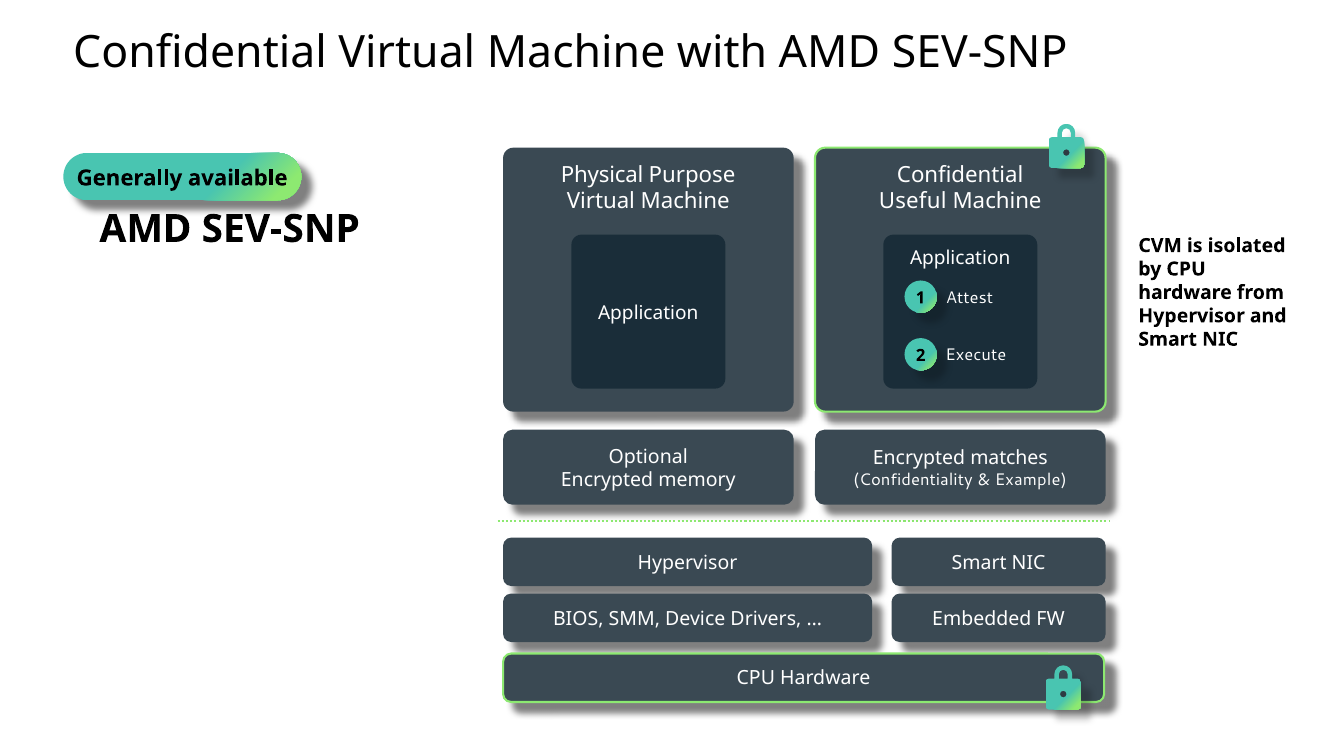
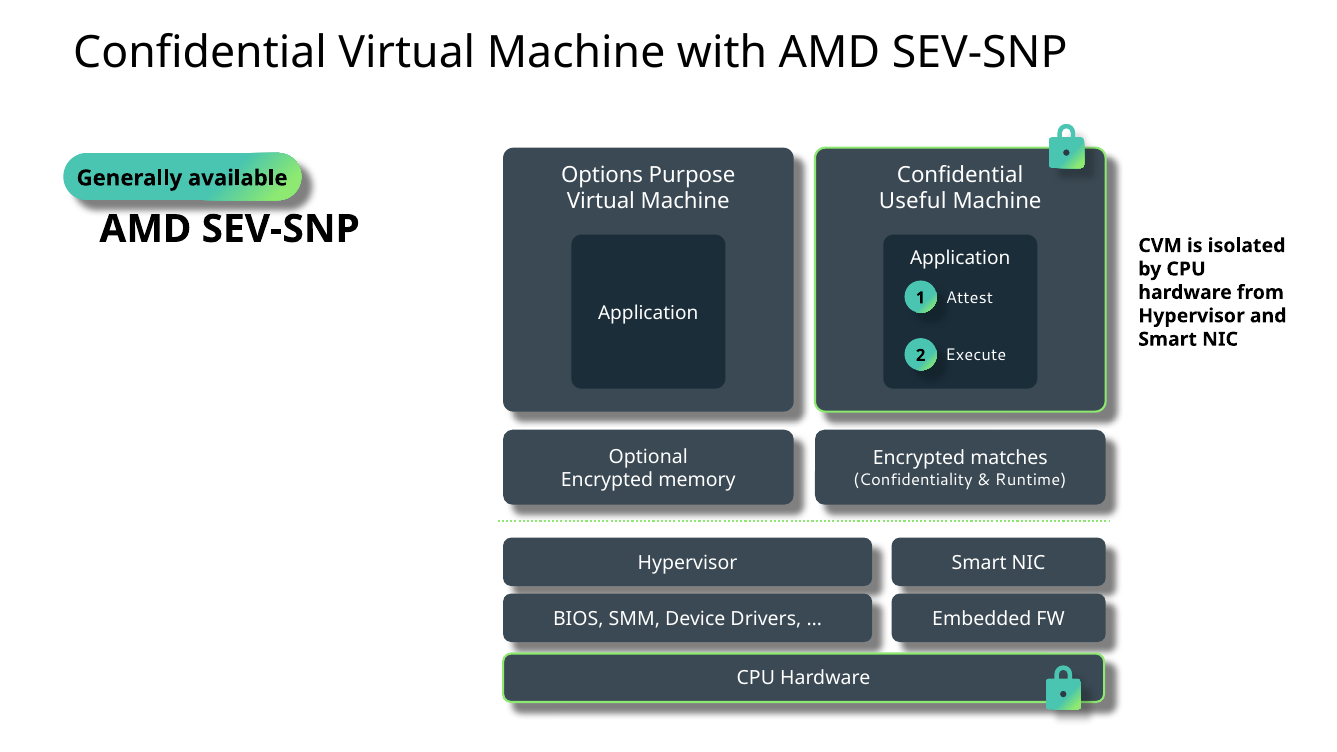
Physical: Physical -> Options (602, 175)
Example: Example -> Runtime (1031, 480)
